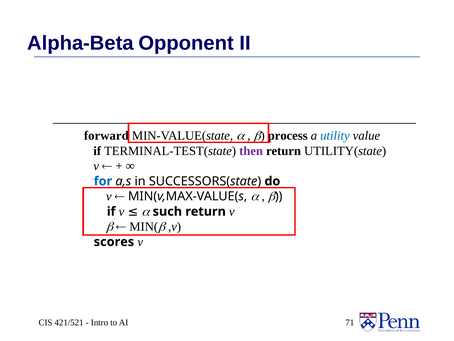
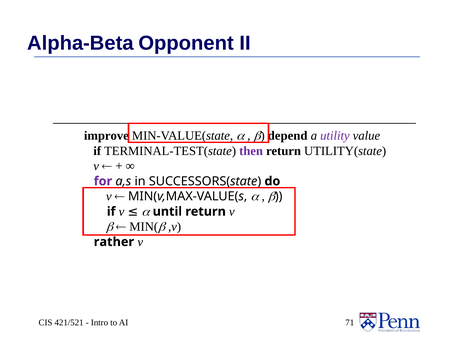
forward: forward -> improve (106, 136)
process: process -> depend (288, 136)
utility colour: blue -> purple (335, 136)
for colour: blue -> purple (103, 181)
such: such -> until (167, 211)
scores: scores -> rather (114, 241)
